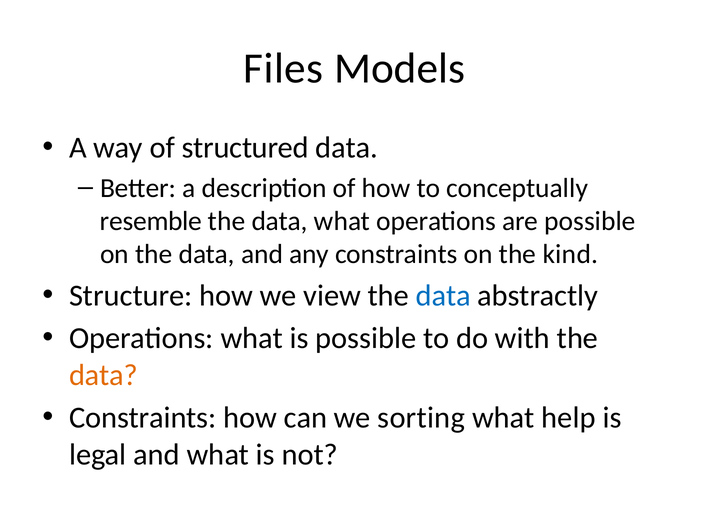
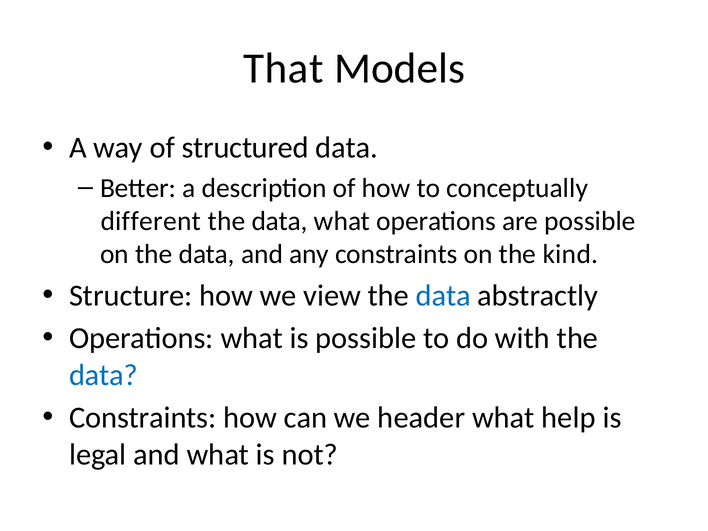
Files: Files -> That (283, 69)
resemble: resemble -> different (151, 221)
data colour: orange -> blue (104, 375)
sorting: sorting -> header (421, 418)
